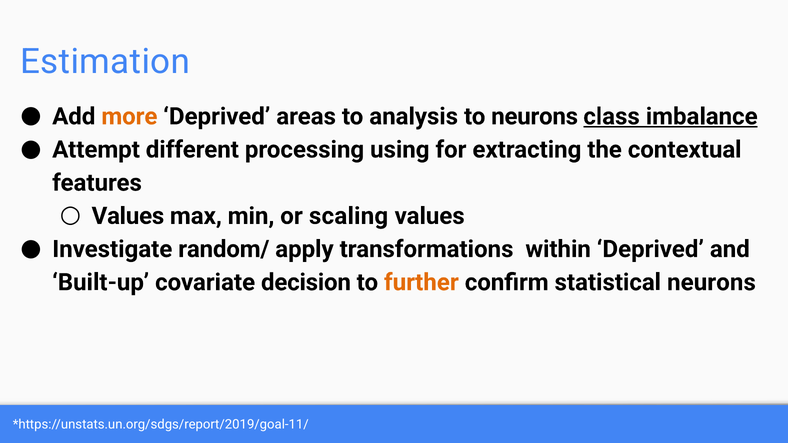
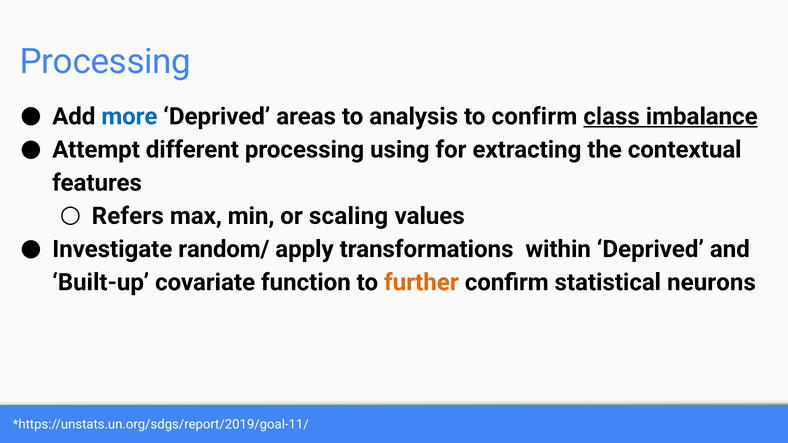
Estimation: Estimation -> Processing (105, 62)
more colour: orange -> blue (129, 116)
to neurons: neurons -> confirm (534, 116)
Values: Values -> Refers (128, 216)
decision: decision -> function (306, 282)
